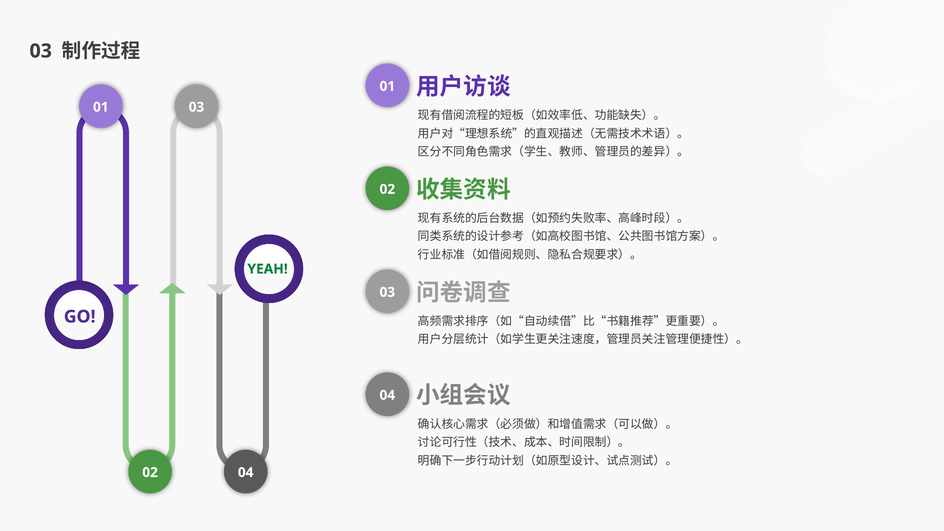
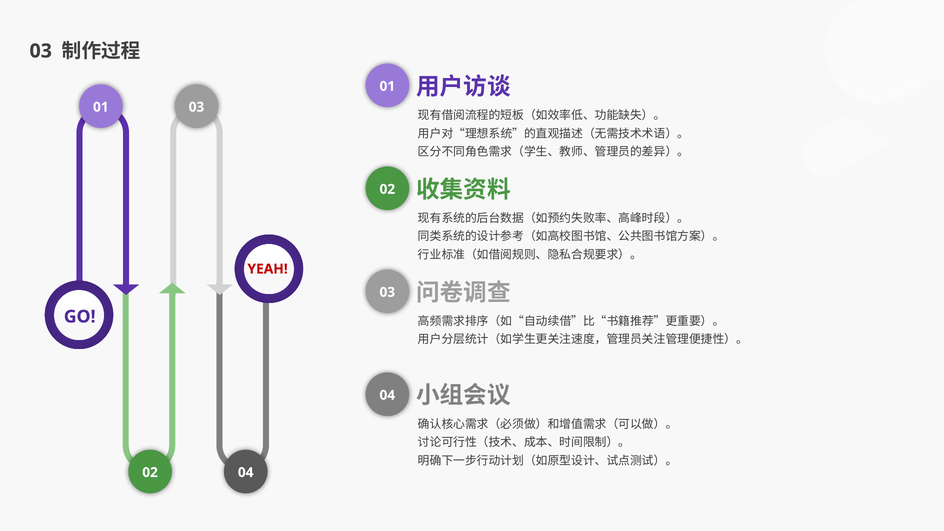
YEAH colour: green -> red (268, 269)
